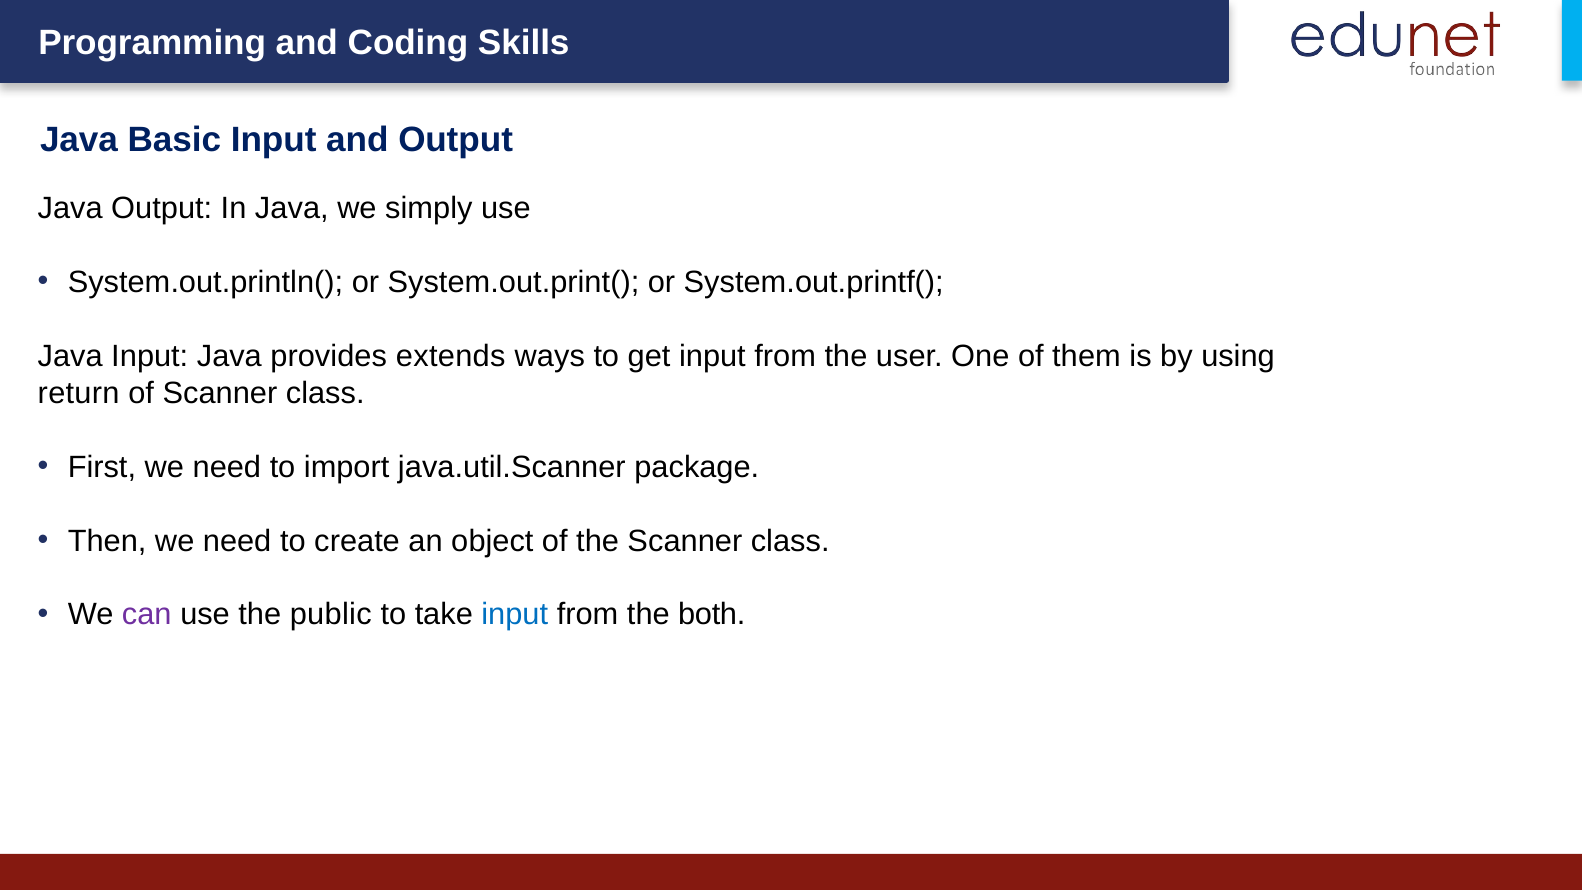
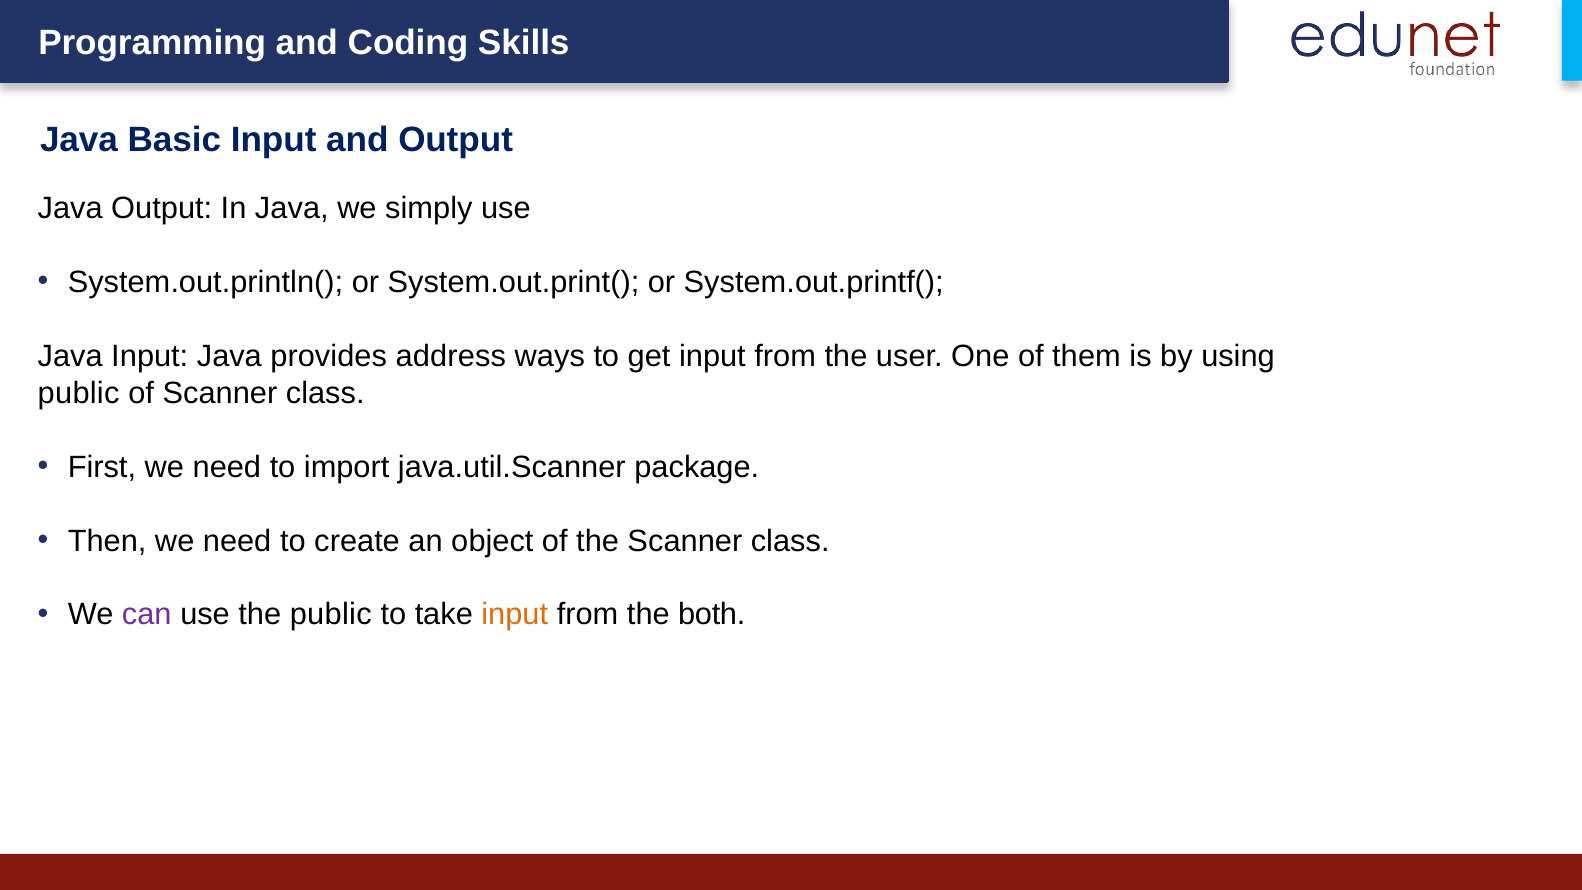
extends: extends -> address (451, 356)
return: return -> public (79, 393)
input colour: blue -> orange (515, 615)
